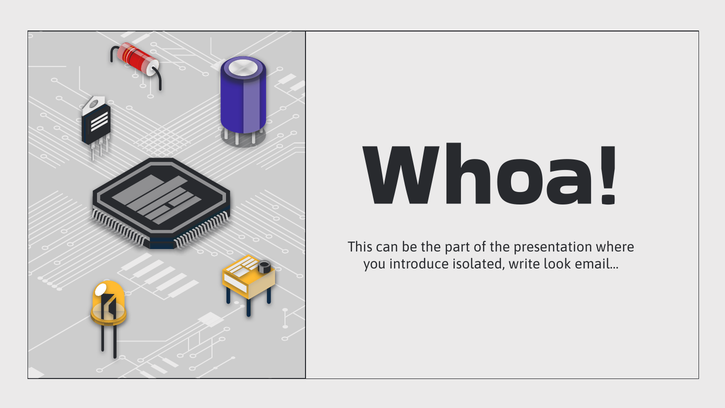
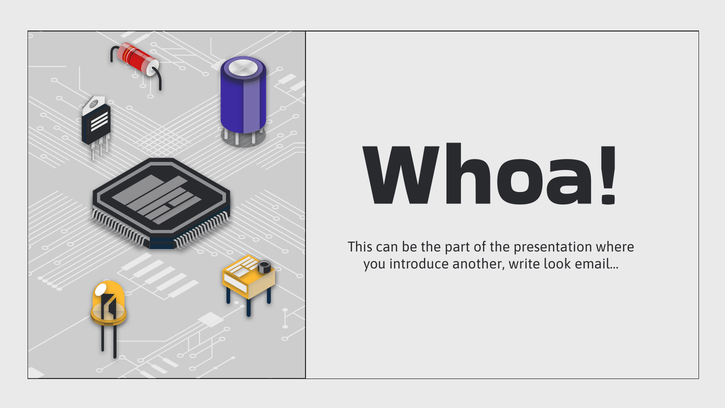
isolated: isolated -> another (479, 264)
